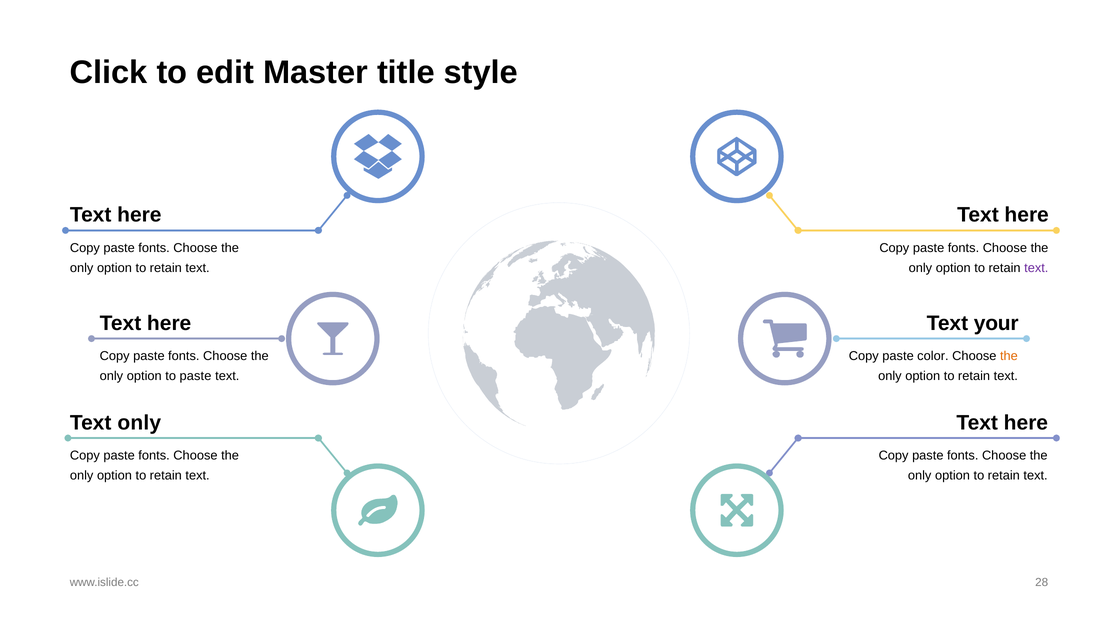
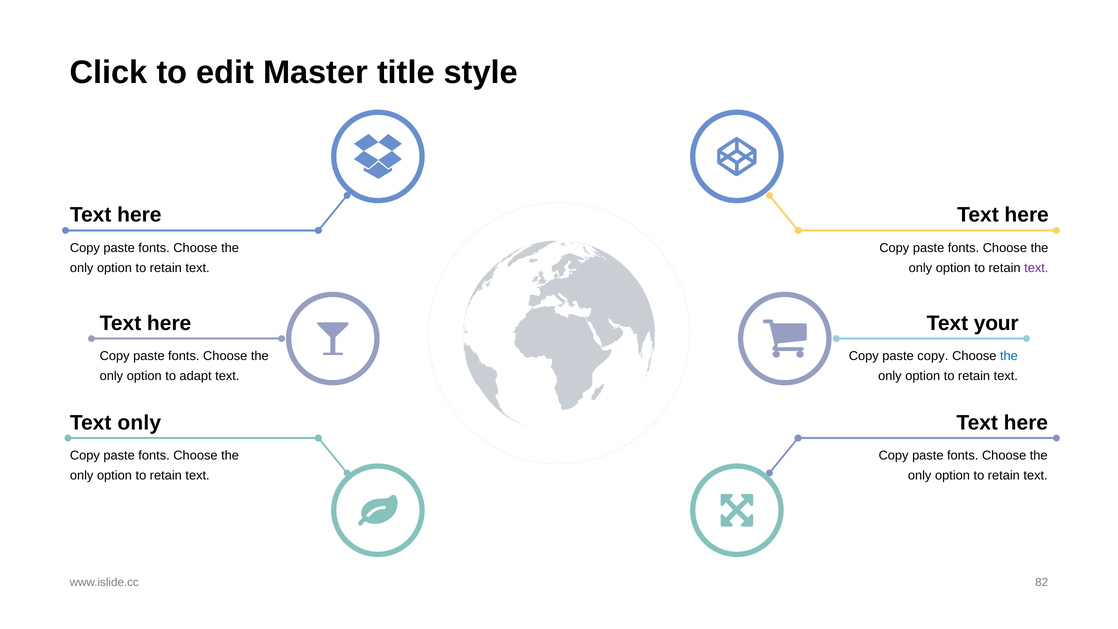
paste color: color -> copy (933, 356)
the colour: orange -> blue (1009, 356)
to paste: paste -> adapt (196, 376)
28: 28 -> 82 (1042, 582)
